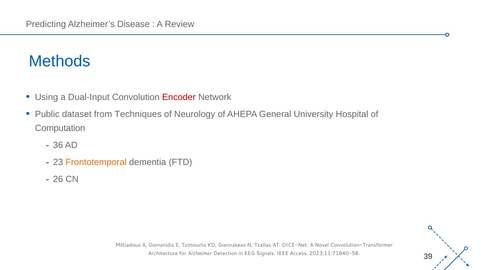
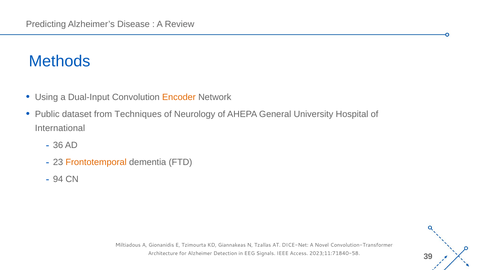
Encoder colour: red -> orange (179, 97)
Computation: Computation -> International (60, 128)
26: 26 -> 94 (58, 180)
